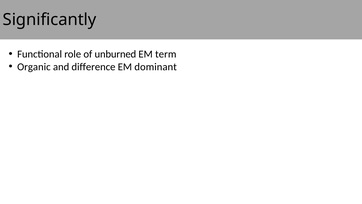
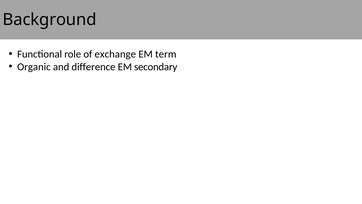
Significantly: Significantly -> Background (50, 20)
unburned: unburned -> exchange (115, 54)
dominant: dominant -> secondary (156, 67)
